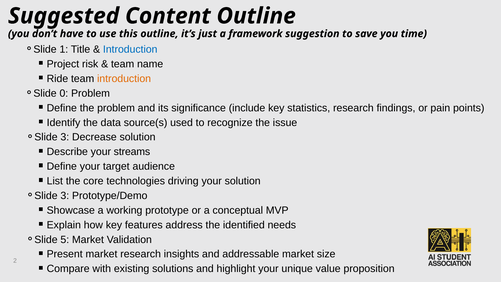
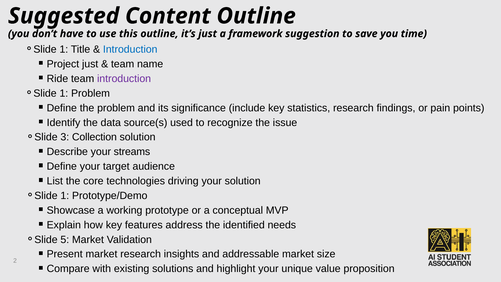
Project risk: risk -> just (90, 64)
introduction colour: orange -> purple (124, 79)
0: 0 -> 1 (64, 93)
Decrease: Decrease -> Collection (94, 137)
3: 3 -> 1 (65, 196)
